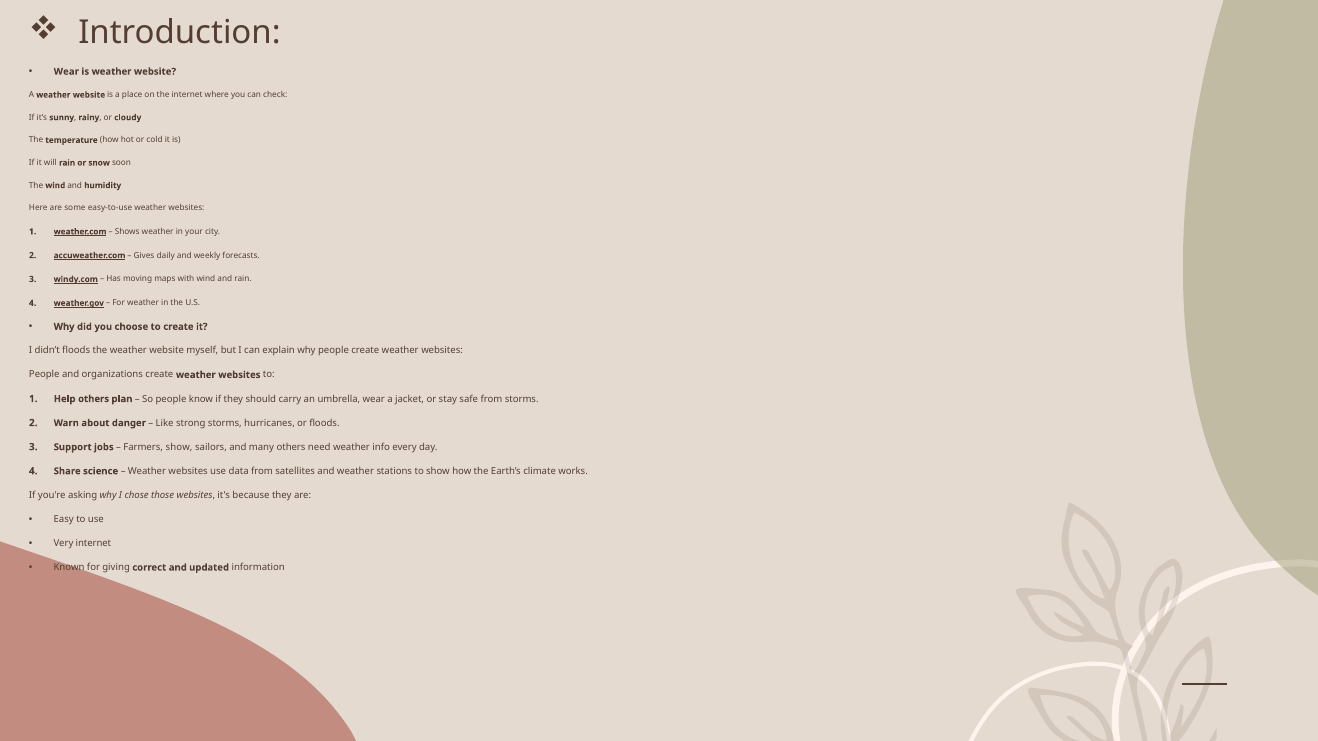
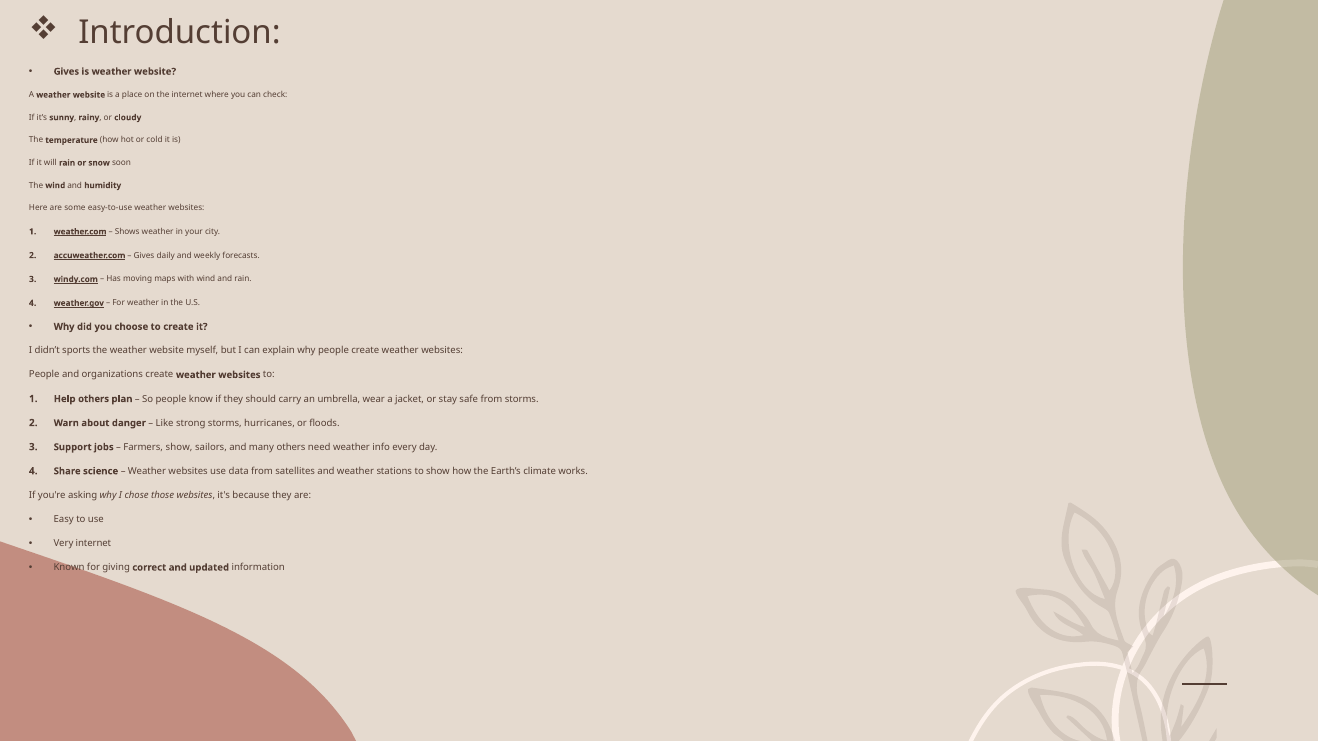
Wear: Wear -> Gives (66, 72)
didn’t floods: floods -> sports (76, 351)
